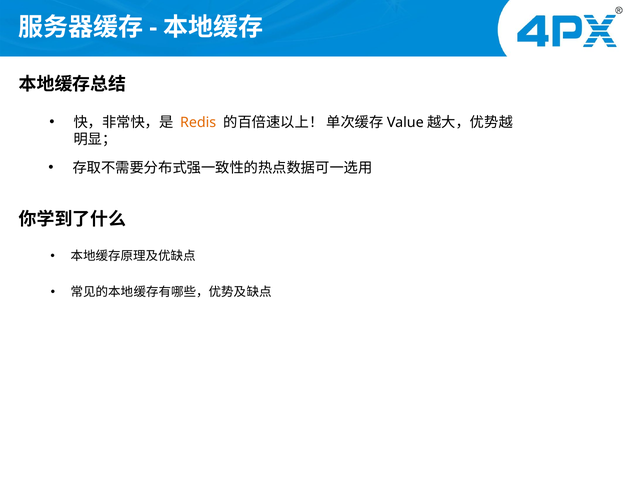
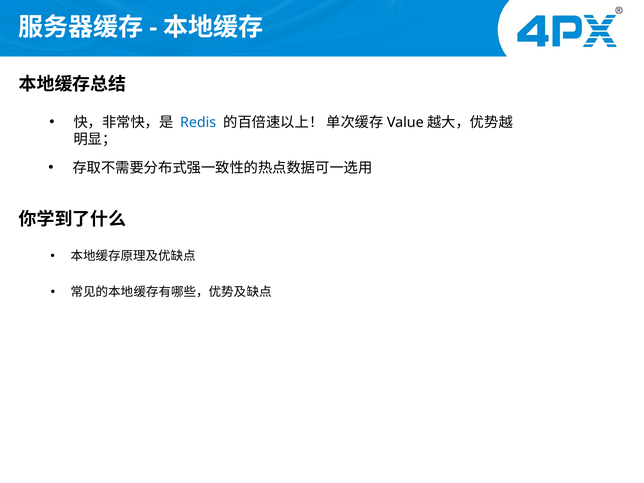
Redis colour: orange -> blue (198, 122)
